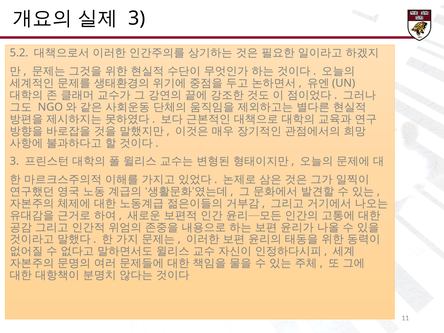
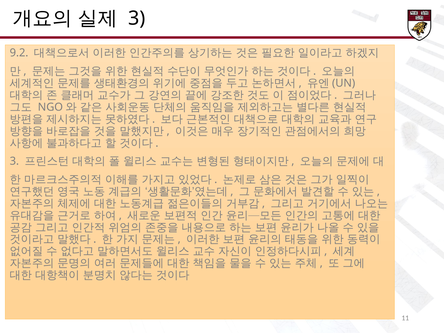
5.2: 5.2 -> 9.2 (19, 53)
